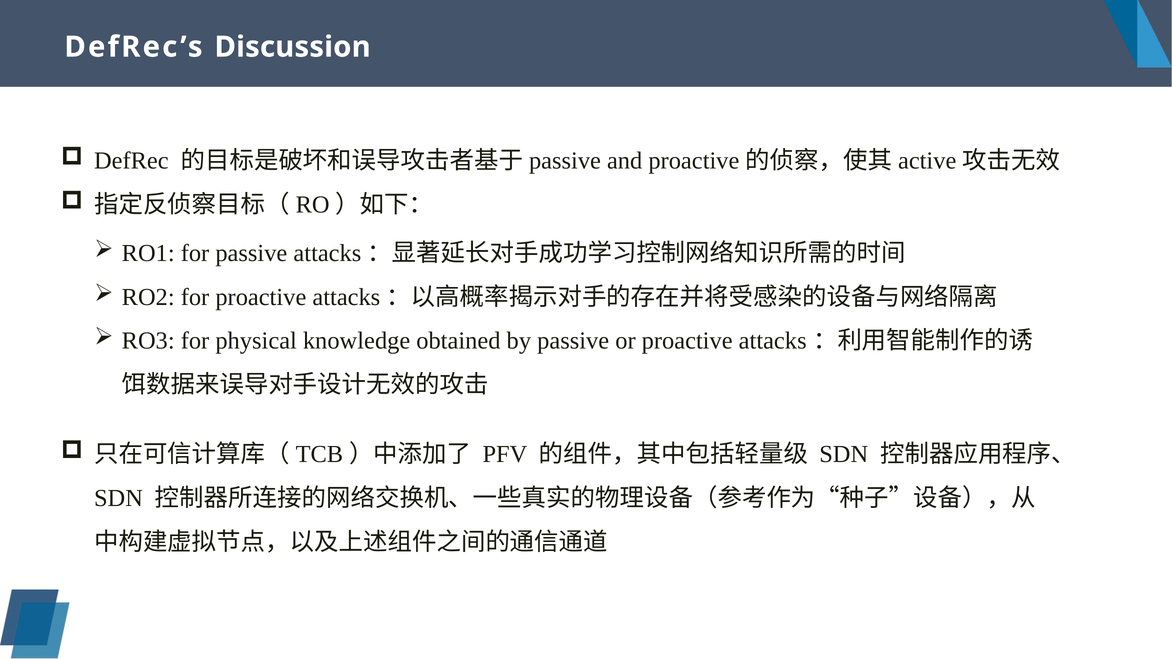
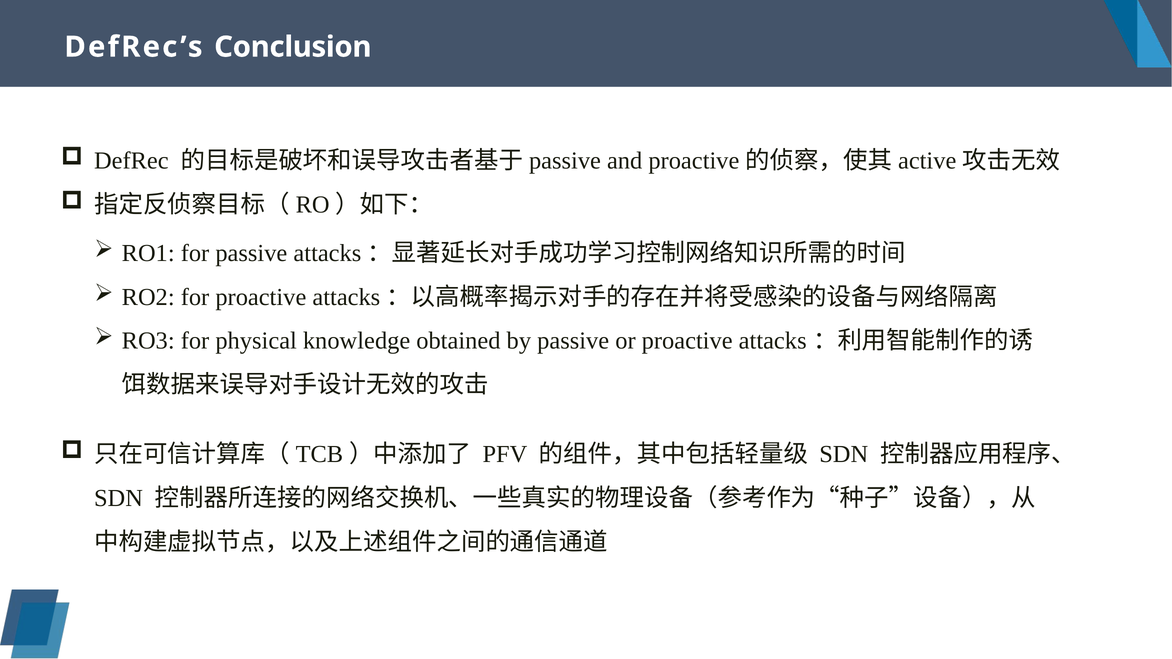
Discussion: Discussion -> Conclusion (293, 47)
